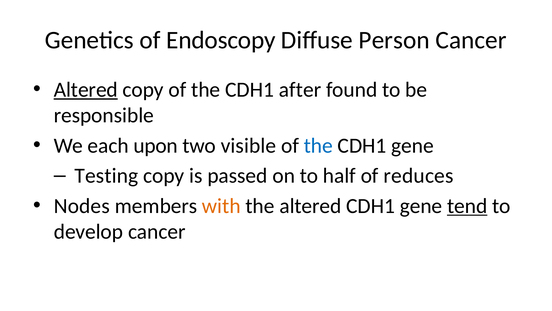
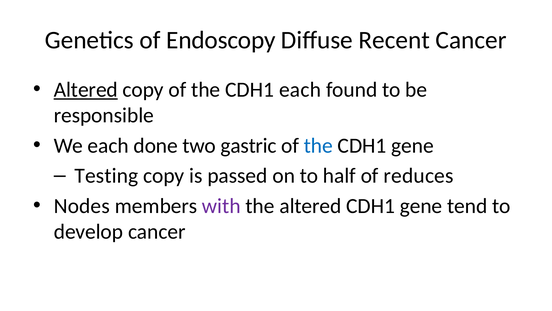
Person: Person -> Recent (394, 40)
CDH1 after: after -> each (300, 90)
upon: upon -> done (156, 145)
visible: visible -> gastric (249, 145)
with colour: orange -> purple (221, 206)
tend underline: present -> none (467, 206)
